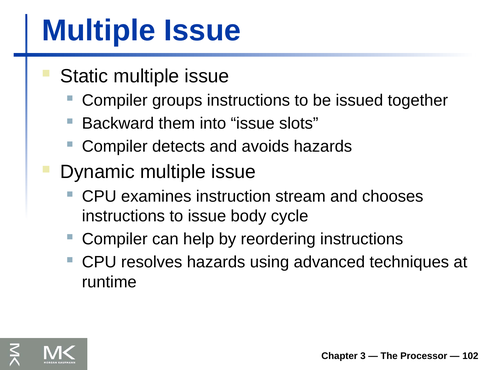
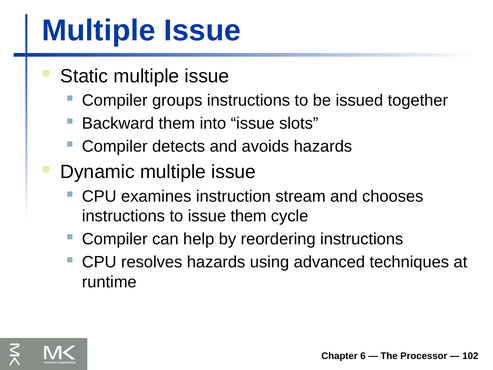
issue body: body -> them (249, 216)
3: 3 -> 6 (363, 356)
